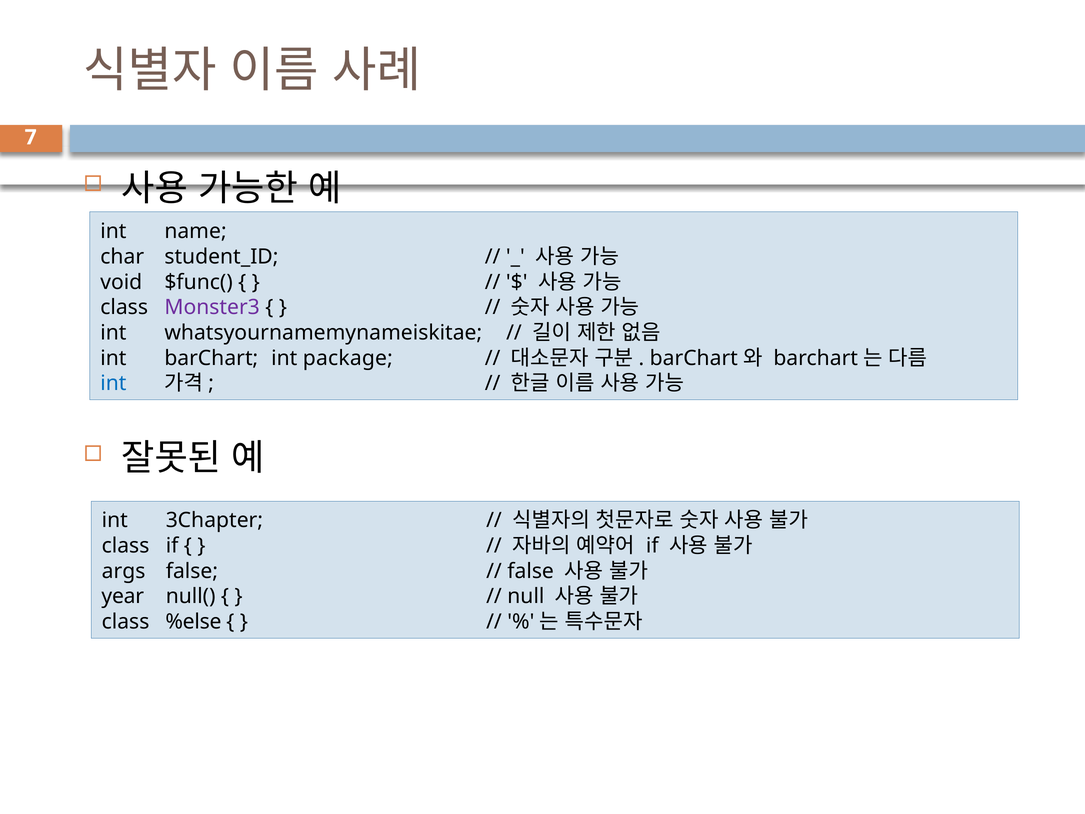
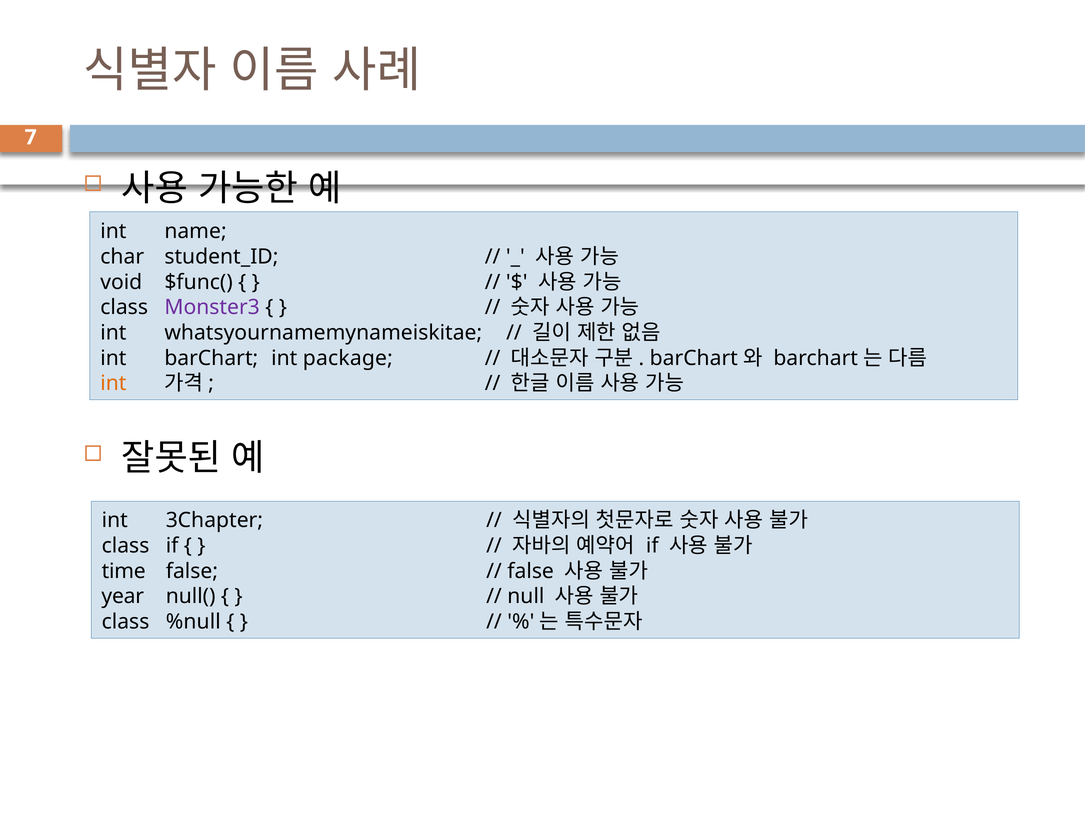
int colour: blue -> orange (113, 383)
args: args -> time (124, 571)
%else: %else -> %null (193, 622)
